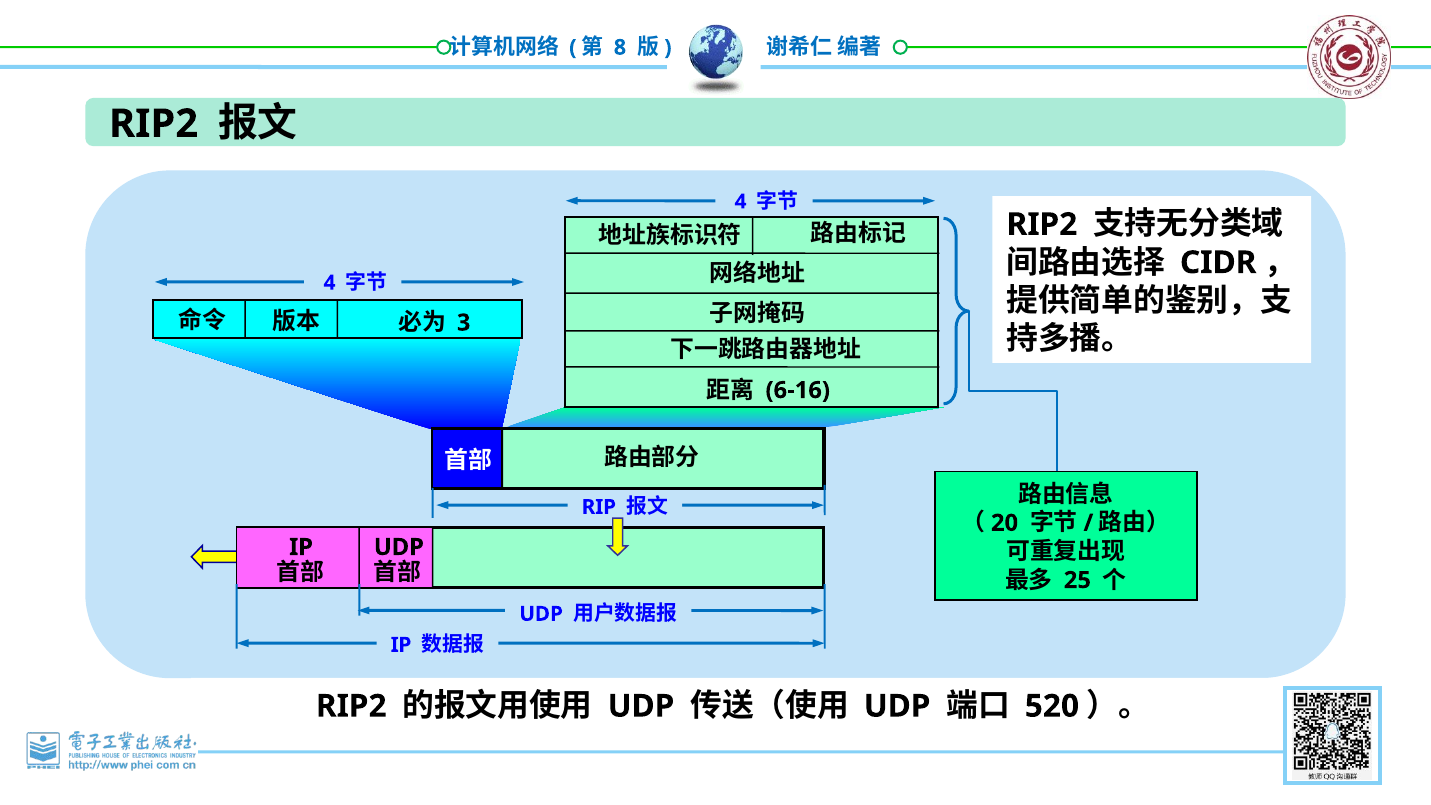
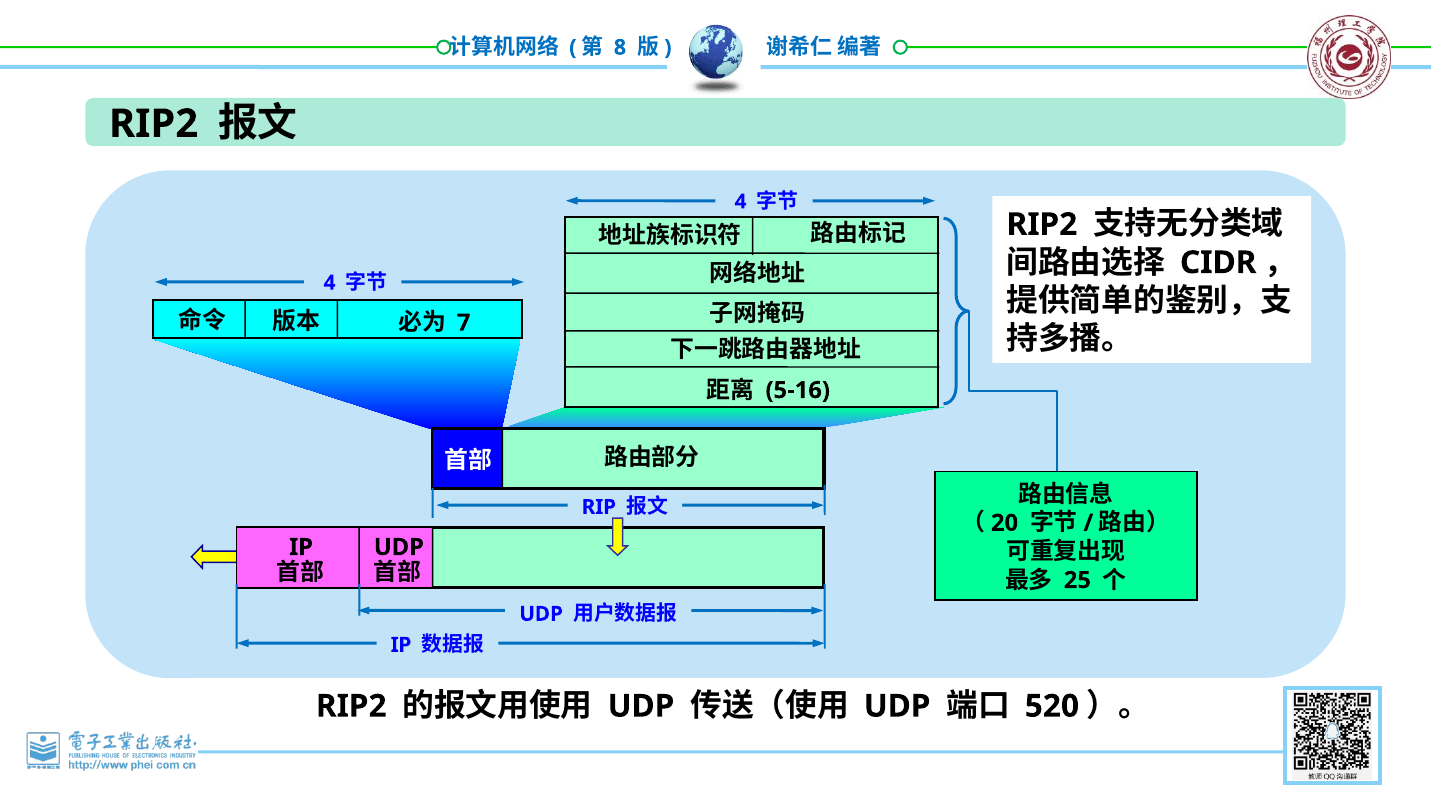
3: 3 -> 7 (464, 323)
6-16: 6-16 -> 5-16 (798, 390)
